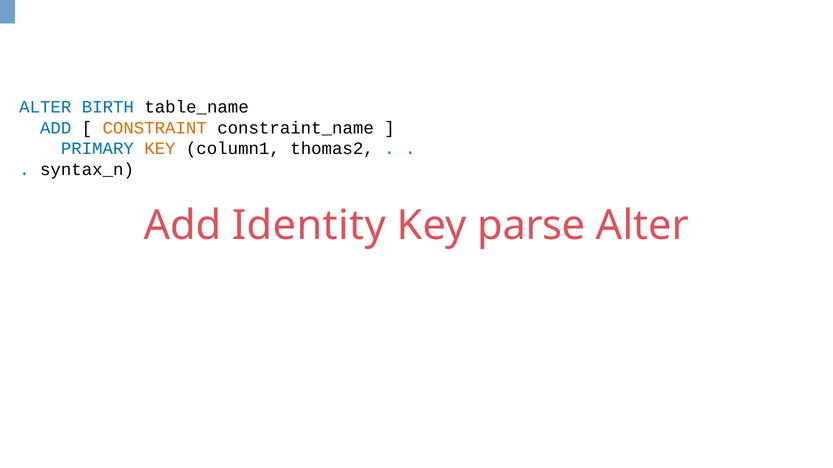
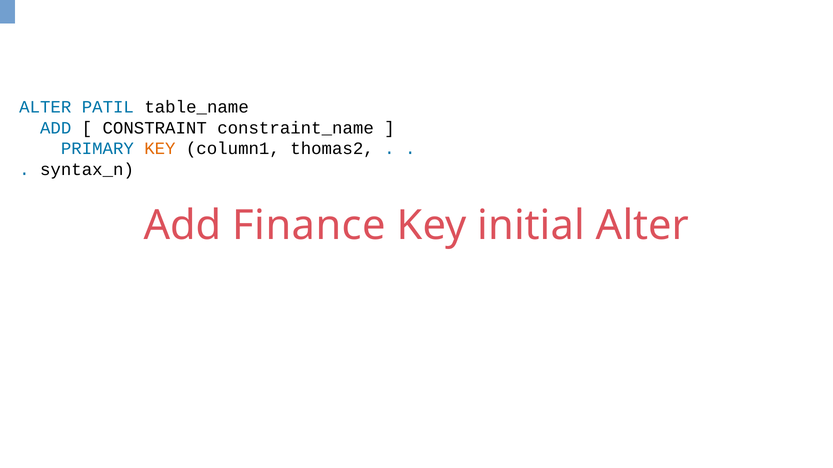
BIRTH: BIRTH -> PATIL (108, 107)
CONSTRAINT colour: orange -> black (155, 128)
Identity: Identity -> Finance (309, 226)
parse: parse -> initial (531, 226)
